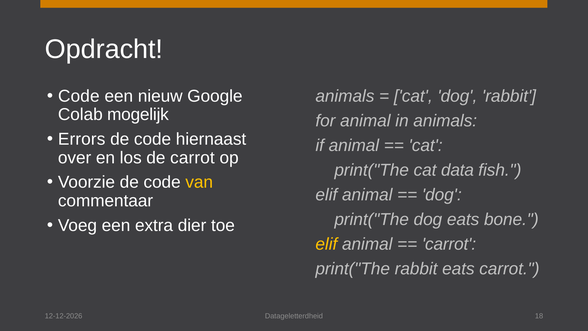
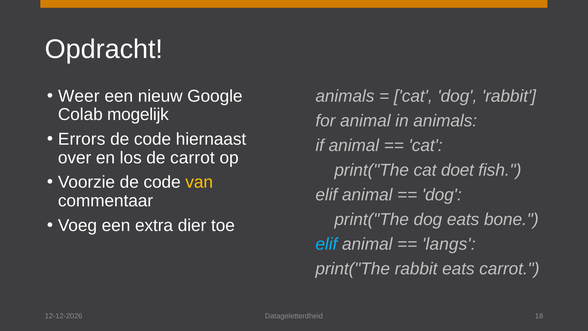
Code: Code -> Weer (79, 96)
data: data -> doet (457, 170)
elif colour: yellow -> light blue (326, 244)
carrot: carrot -> langs (449, 244)
